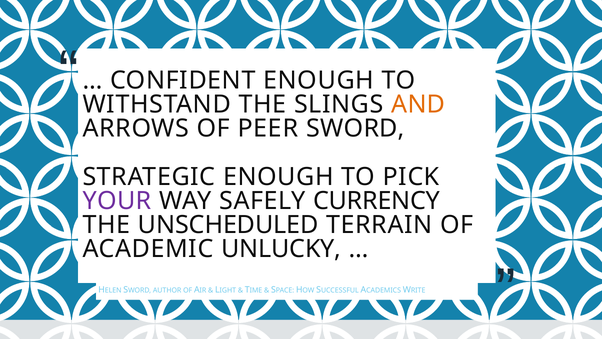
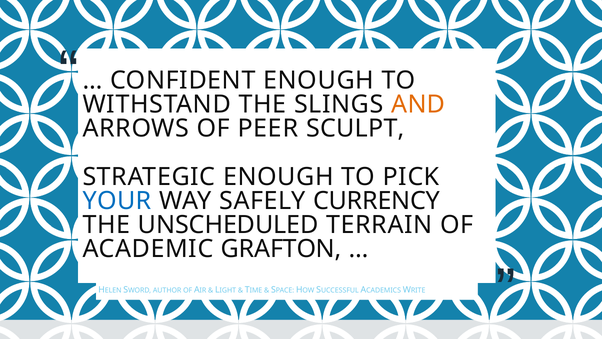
PEER SWORD: SWORD -> SCULPT (355, 128)
YOUR colour: purple -> blue (117, 201)
UNLUCKY: UNLUCKY -> GRAFTON (281, 249)
